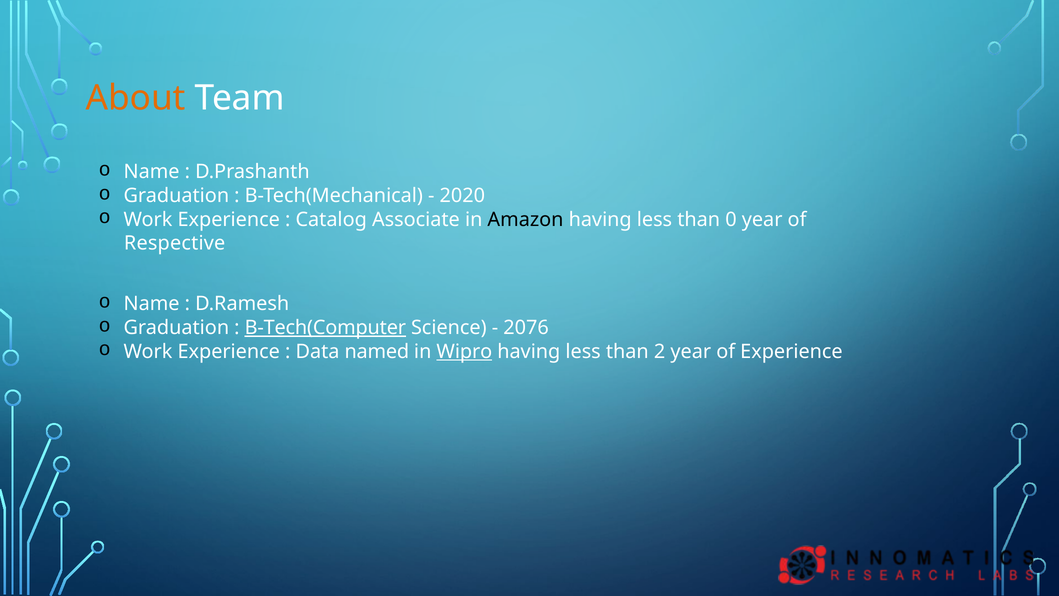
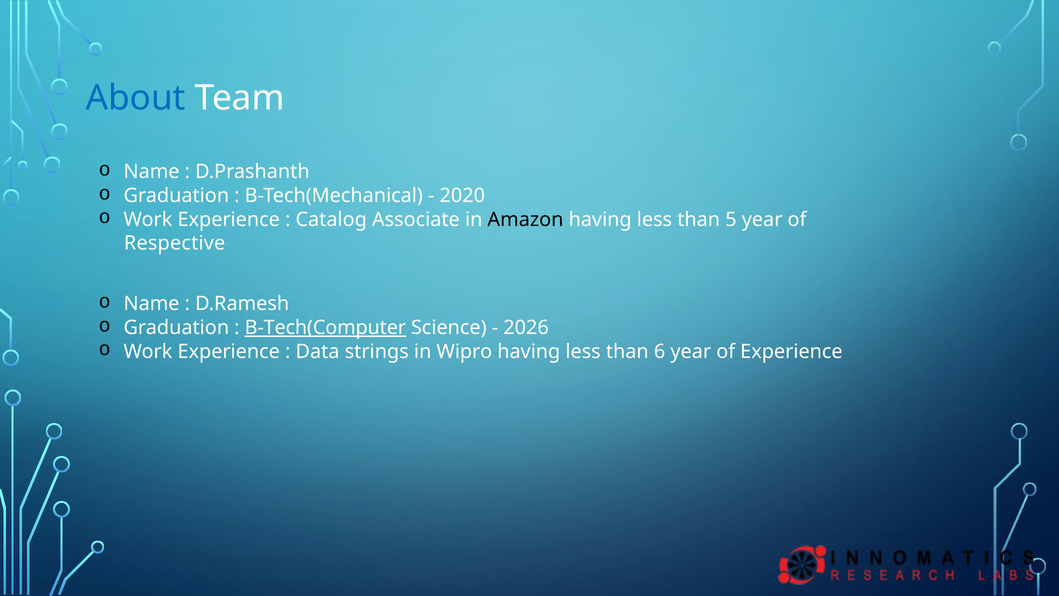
About colour: orange -> blue (136, 98)
0: 0 -> 5 (731, 219)
2076: 2076 -> 2026 (526, 328)
named: named -> strings (377, 351)
Wipro underline: present -> none (464, 351)
2: 2 -> 6 (660, 351)
